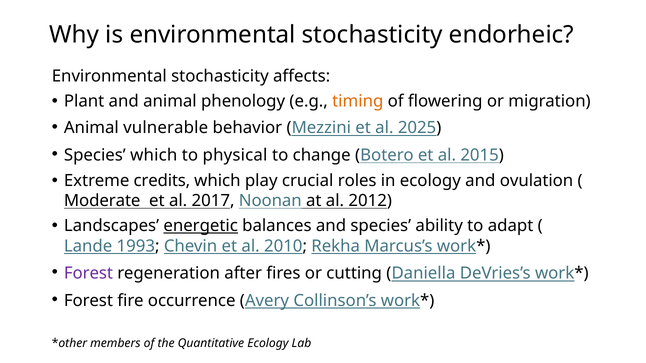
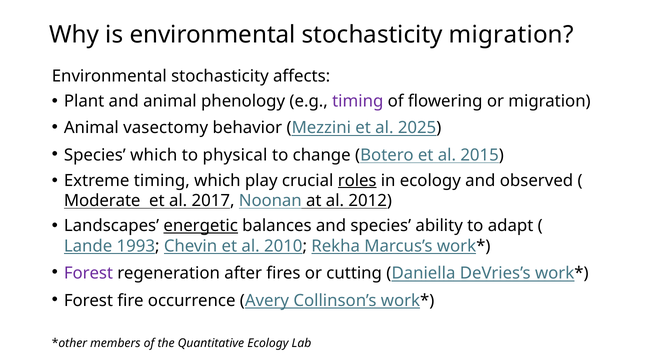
stochasticity endorheic: endorheic -> migration (511, 35)
timing colour: orange -> purple (358, 101)
vulnerable: vulnerable -> vasectomy (166, 128)
Extreme credits: credits -> timing (162, 181)
roles underline: none -> present (357, 181)
ovulation: ovulation -> observed (536, 181)
